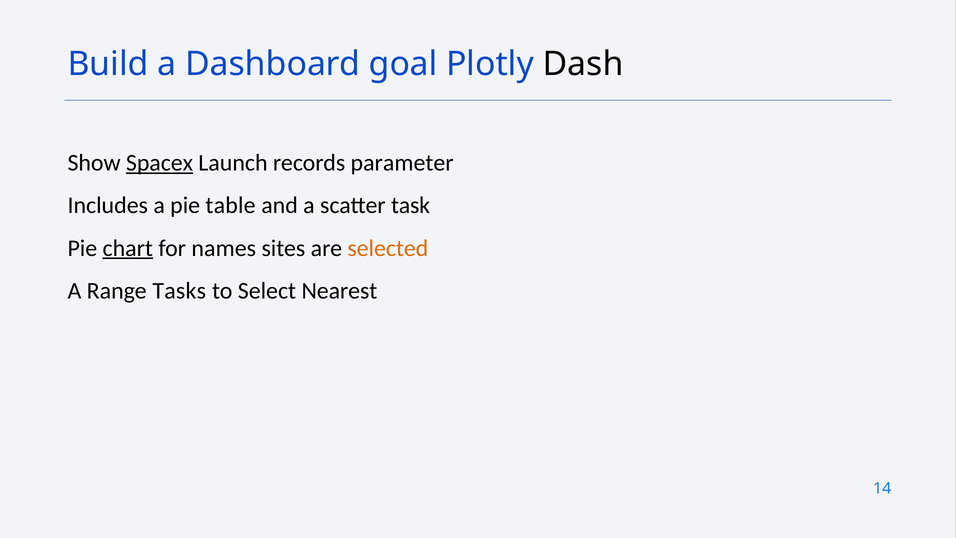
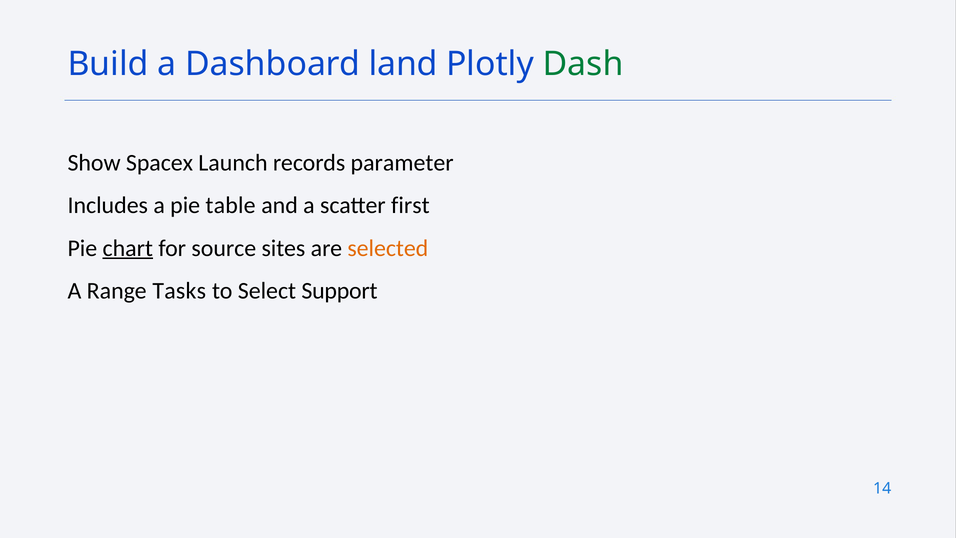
goal: goal -> land (403, 64)
Dash colour: black -> green (583, 64)
Spacex underline: present -> none (159, 163)
task: task -> first (410, 205)
names: names -> source (224, 248)
Nearest: Nearest -> Support (339, 291)
